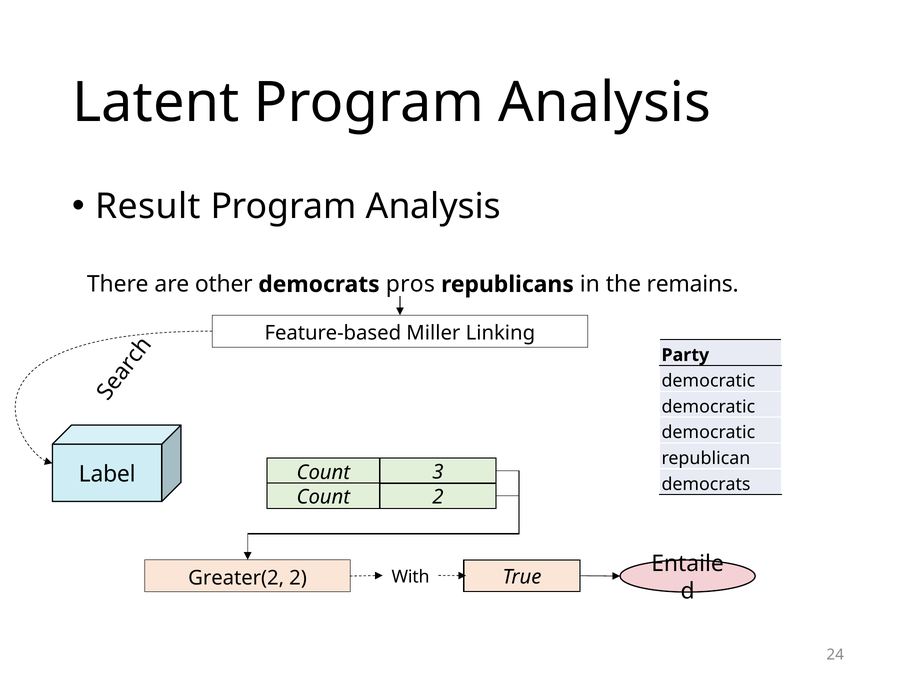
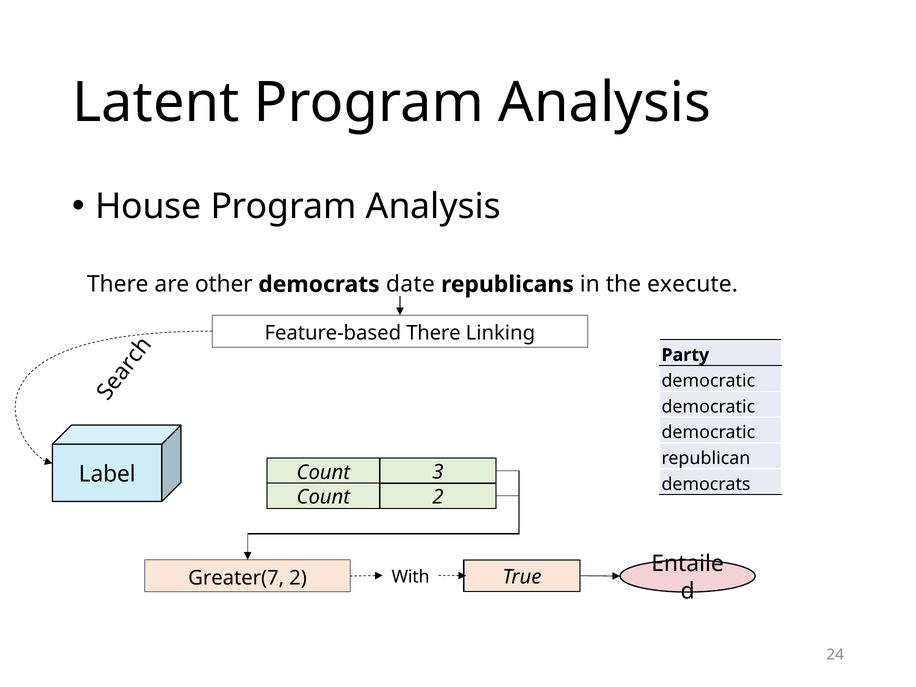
Result: Result -> House (148, 206)
pros: pros -> date (410, 284)
remains: remains -> execute (692, 284)
Feature-based Miller: Miller -> There (433, 333)
Greater(2: Greater(2 -> Greater(7 (236, 578)
